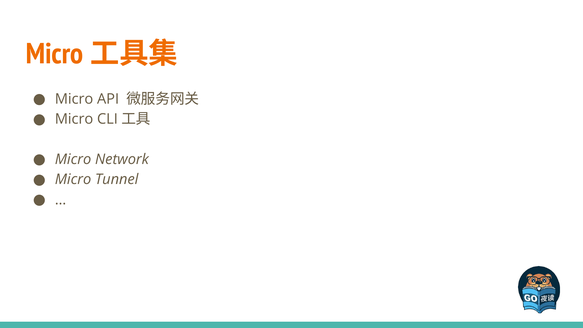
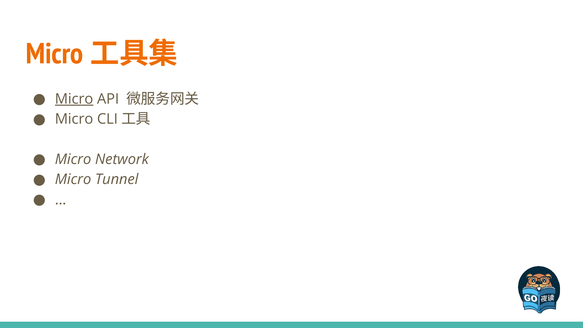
Micro underline: none -> present (74, 99)
